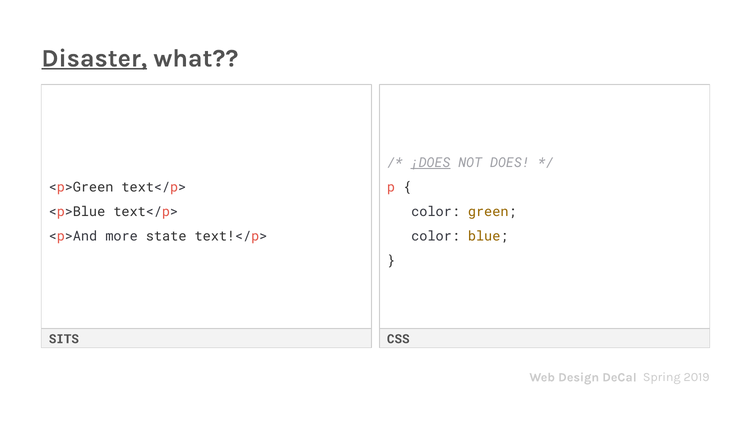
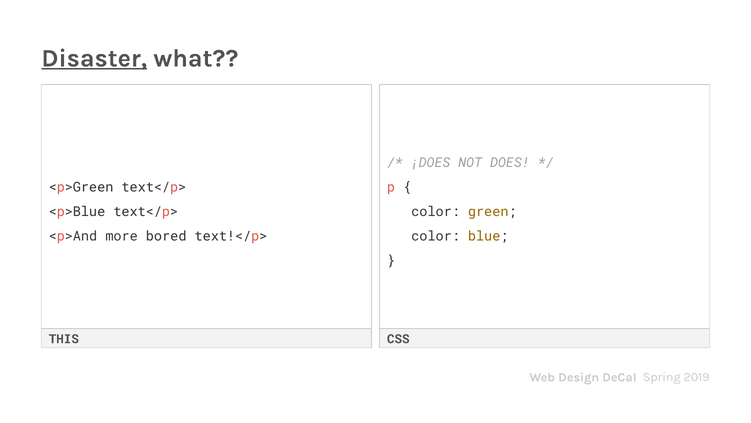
¡DOES underline: present -> none (431, 163)
state: state -> bored (166, 236)
SITS: SITS -> THIS (64, 339)
